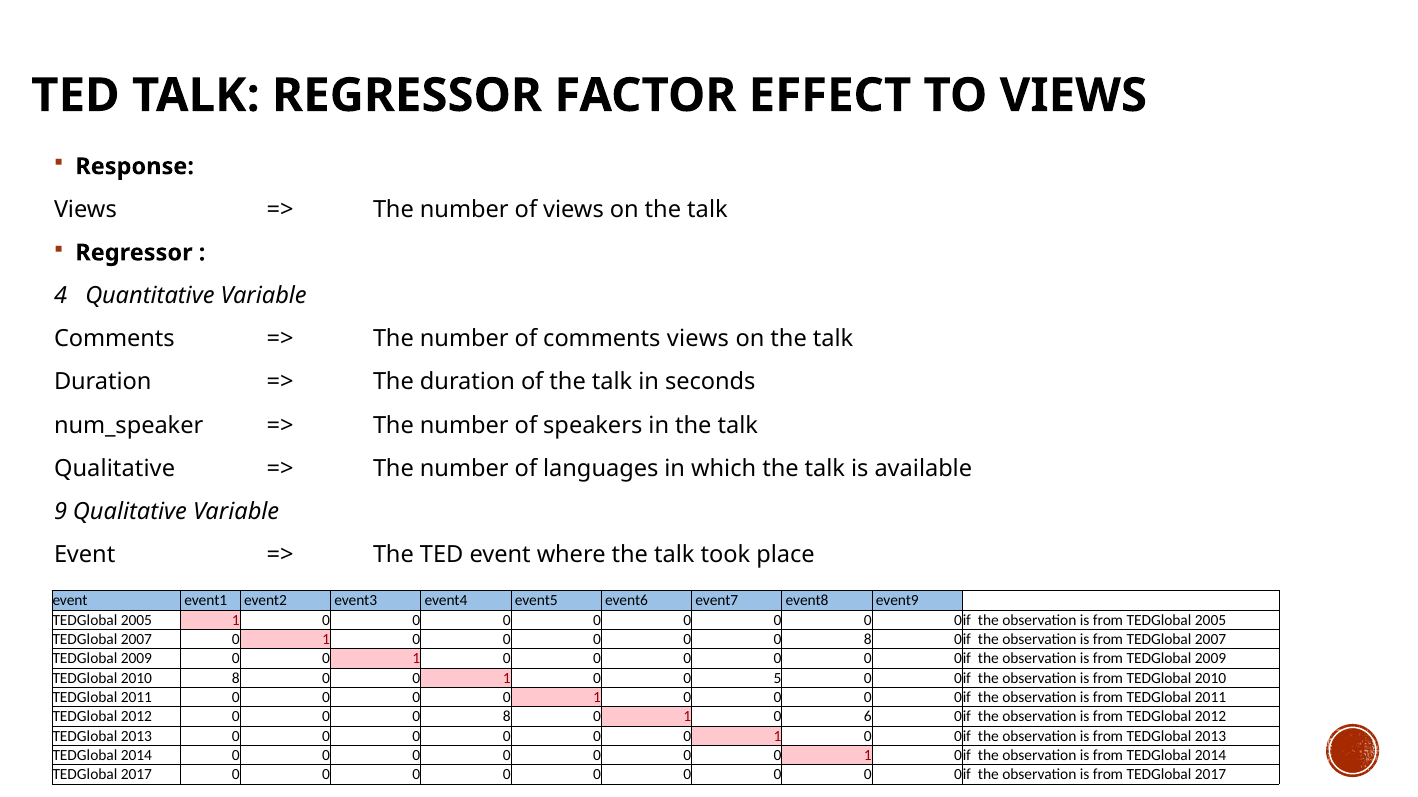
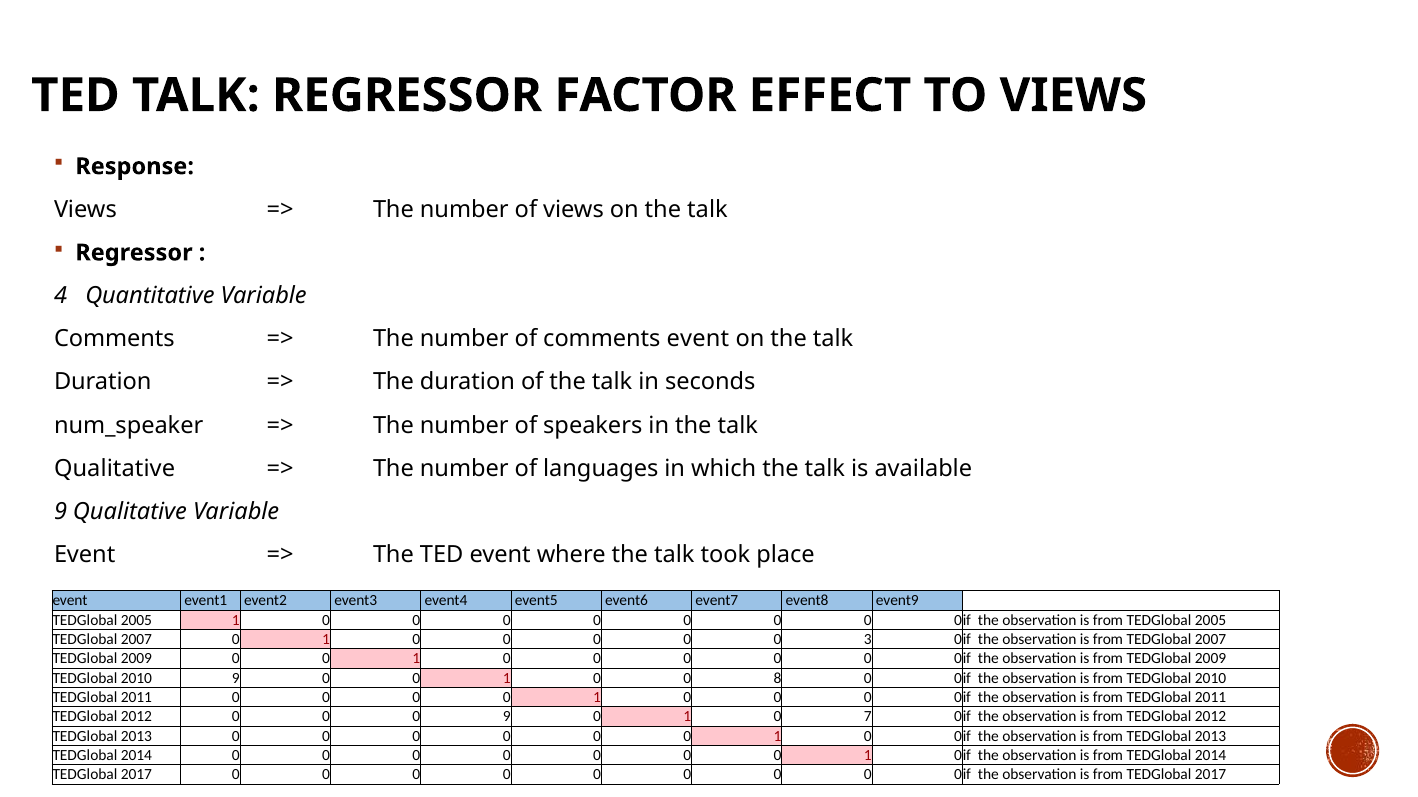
comments views: views -> event (698, 339)
8: 8 -> 3 (868, 640)
2010 8: 8 -> 9 (236, 679)
5: 5 -> 8 (778, 679)
8: 8 -> 9 (507, 717)
6: 6 -> 7 (868, 717)
